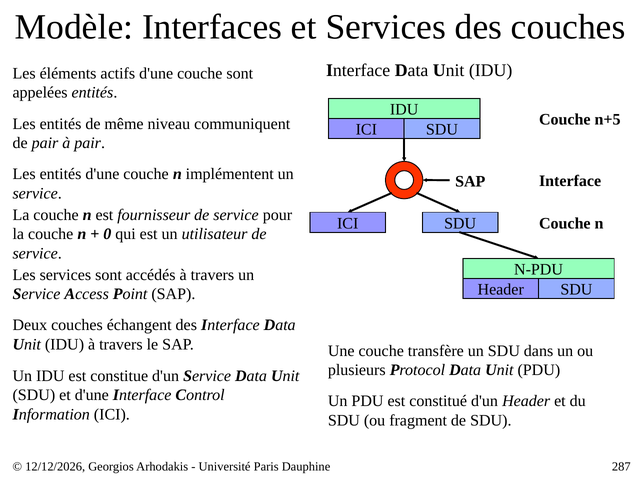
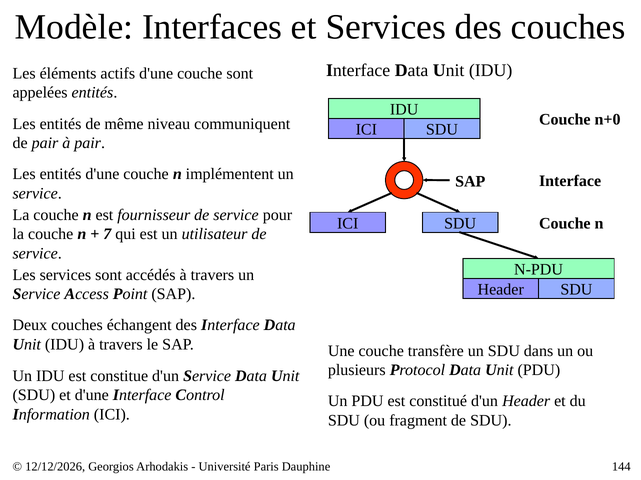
n+5: n+5 -> n+0 (608, 120)
0: 0 -> 7 (107, 234)
287: 287 -> 144 (621, 467)
